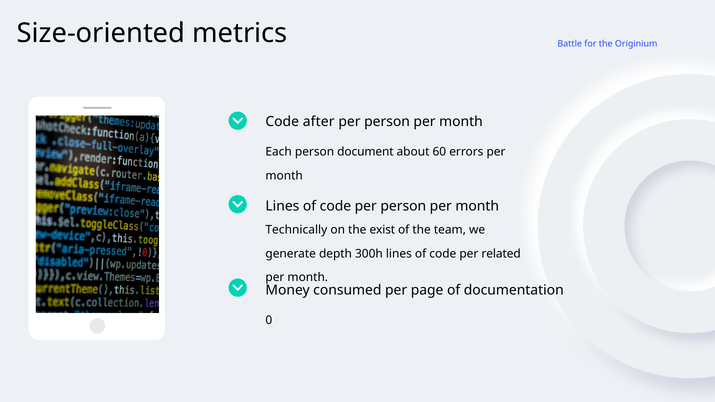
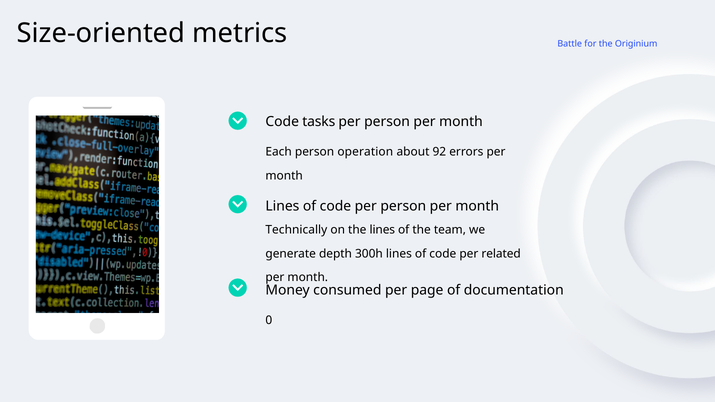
after: after -> tasks (319, 122)
document: document -> operation (365, 152)
60: 60 -> 92 (439, 152)
the exist: exist -> lines (382, 230)
